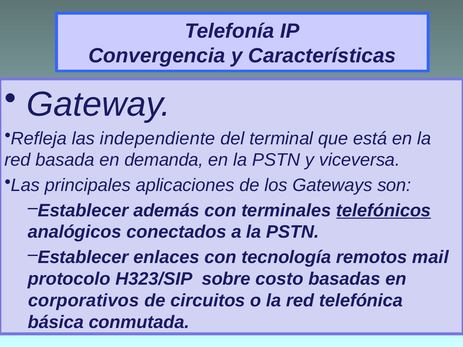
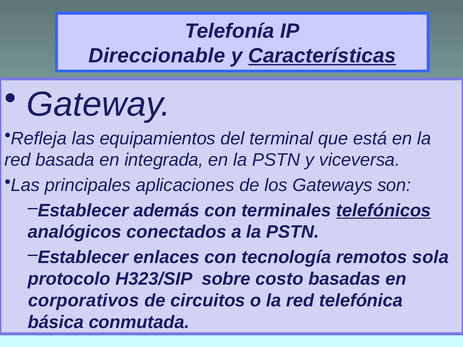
Convergencia: Convergencia -> Direccionable (157, 56)
Características underline: none -> present (322, 56)
independiente: independiente -> equipamientos (158, 139)
demanda: demanda -> integrada (164, 160)
mail: mail -> sola (430, 257)
